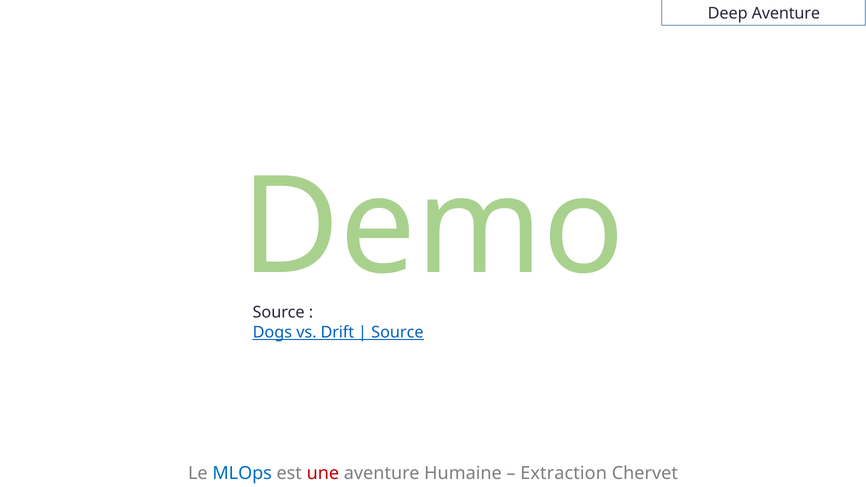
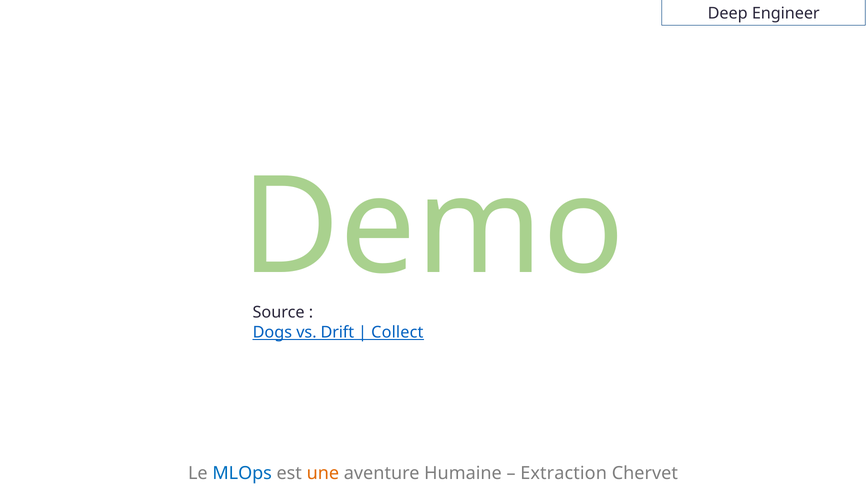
Deep Aventure: Aventure -> Engineer (786, 14)
Source: Source -> Collect (397, 332)
une colour: red -> orange (323, 473)
